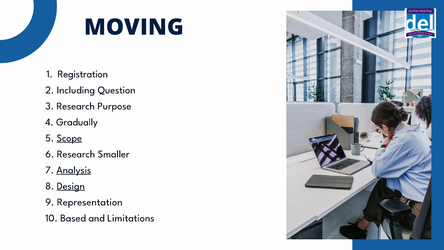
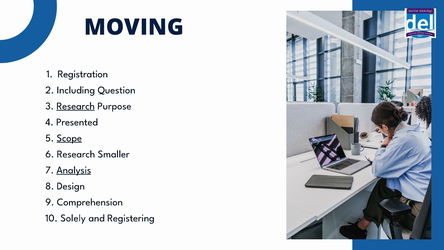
Research underline: none -> present (76, 106)
Gradually: Gradually -> Presented (77, 122)
Design underline: present -> none (71, 186)
Representation: Representation -> Comprehension (90, 202)
Based: Based -> Solely (73, 218)
Limitations: Limitations -> Registering (131, 218)
